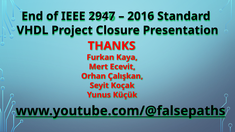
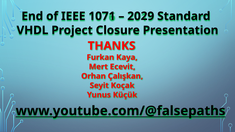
2947: 2947 -> 1071 (102, 16)
2016: 2016 -> 2029 (141, 16)
